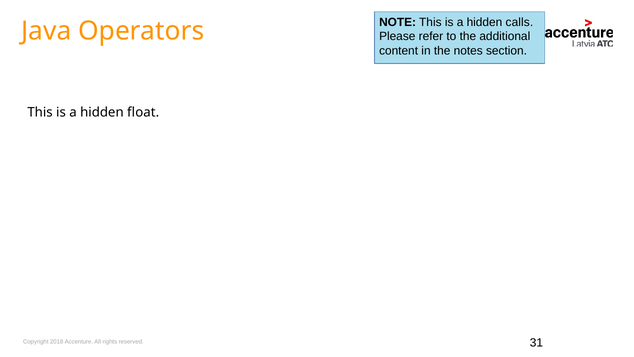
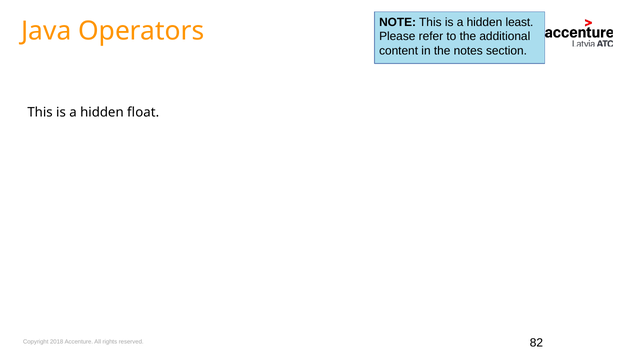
calls: calls -> least (520, 22)
31: 31 -> 82 (536, 342)
